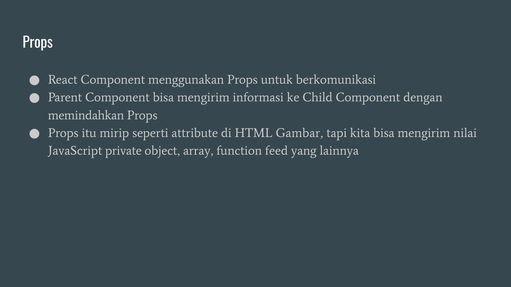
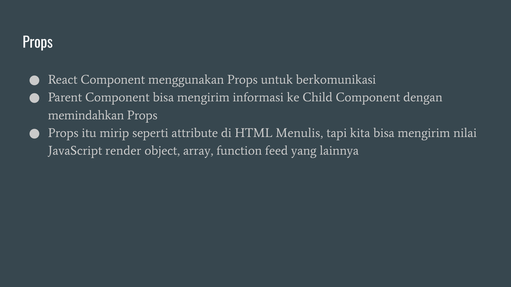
Gambar: Gambar -> Menulis (299, 133)
private: private -> render (123, 151)
